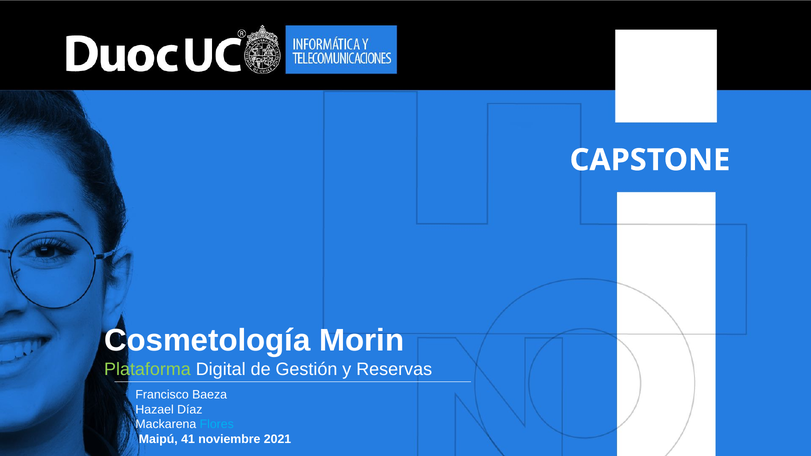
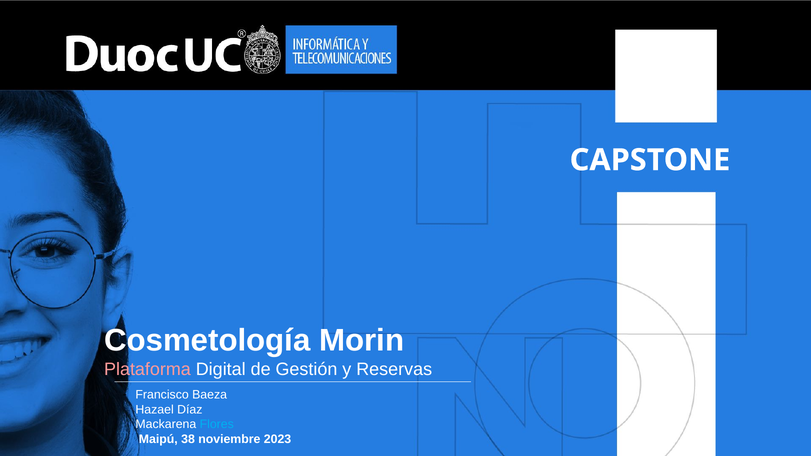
Plataforma colour: light green -> pink (147, 369)
41: 41 -> 38 (188, 439)
2021: 2021 -> 2023 (278, 439)
